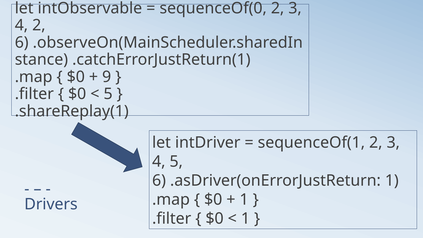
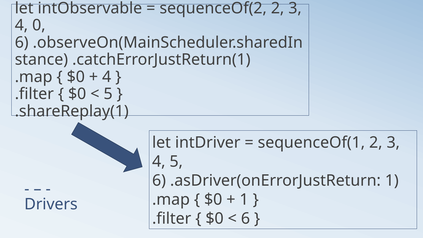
sequenceOf(0: sequenceOf(0 -> sequenceOf(2 (213, 8)
4 2: 2 -> 0 (39, 25)
9: 9 -> 4 (107, 77)
1: 1 -> 6 (245, 219)
